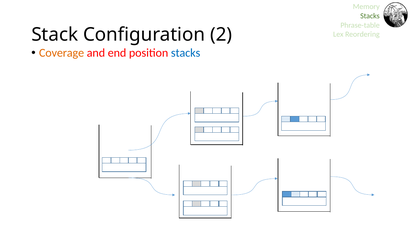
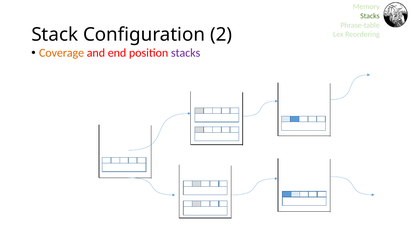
stacks colour: blue -> purple (186, 53)
